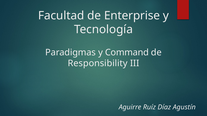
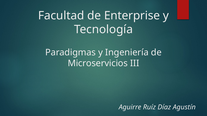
Command: Command -> Ingeniería (127, 53)
Responsibility: Responsibility -> Microservicios (98, 64)
